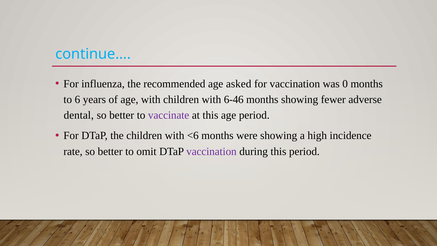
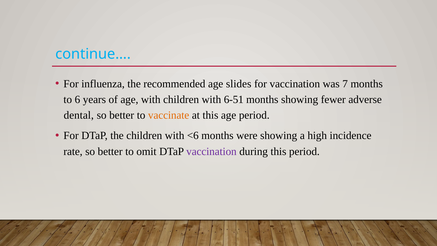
asked: asked -> slides (239, 84)
0: 0 -> 7 (345, 84)
6-46: 6-46 -> 6-51 (234, 100)
vaccinate colour: purple -> orange (169, 115)
